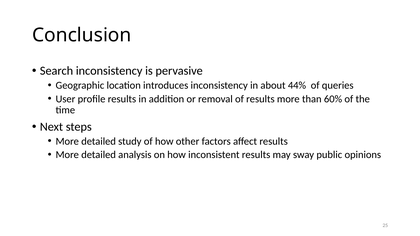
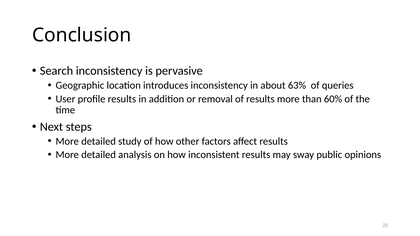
44%: 44% -> 63% (297, 85)
